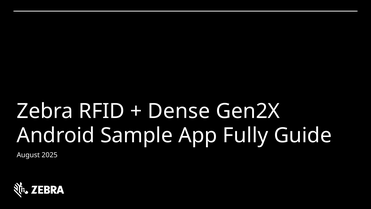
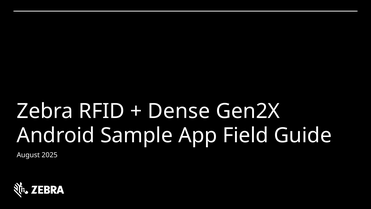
Fully: Fully -> Field (246, 135)
